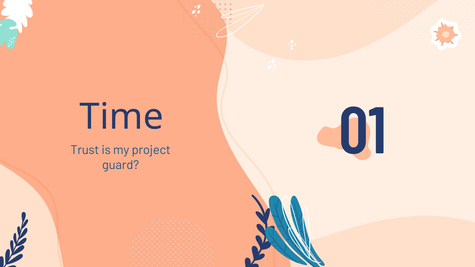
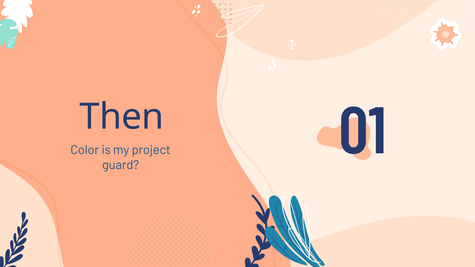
Time: Time -> Then (122, 117)
Trust: Trust -> Color (85, 150)
